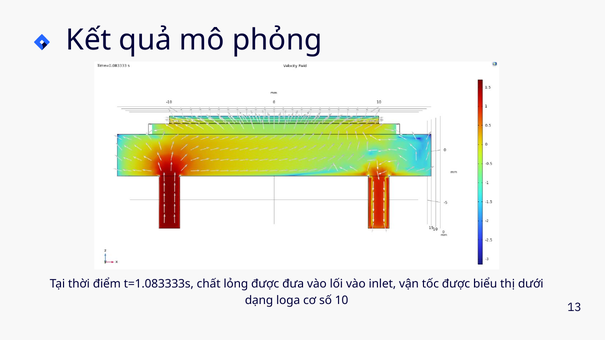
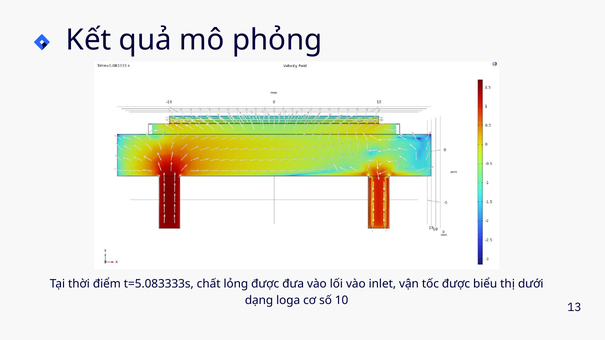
t=1.083333s: t=1.083333s -> t=5.083333s (159, 284)
